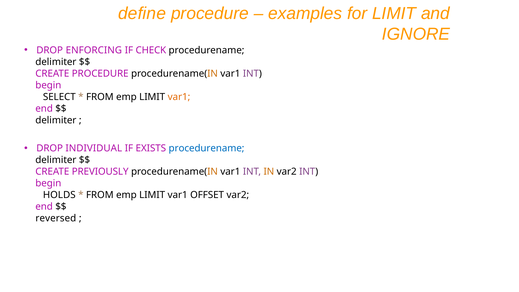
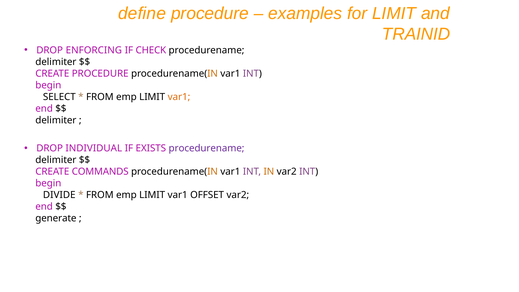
IGNORE: IGNORE -> TRAINID (416, 34)
procedurename colour: blue -> purple (207, 148)
PREVIOUSLY: PREVIOUSLY -> COMMANDS (100, 172)
HOLDS: HOLDS -> DIVIDE (59, 195)
reversed: reversed -> generate (56, 218)
